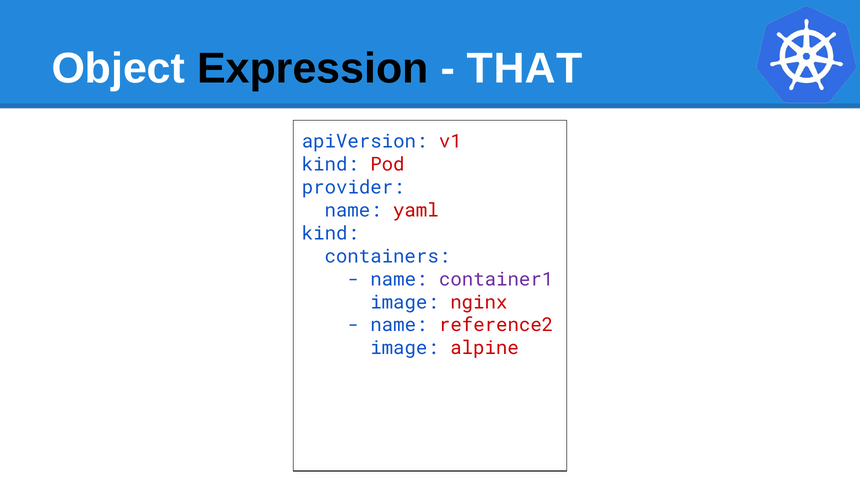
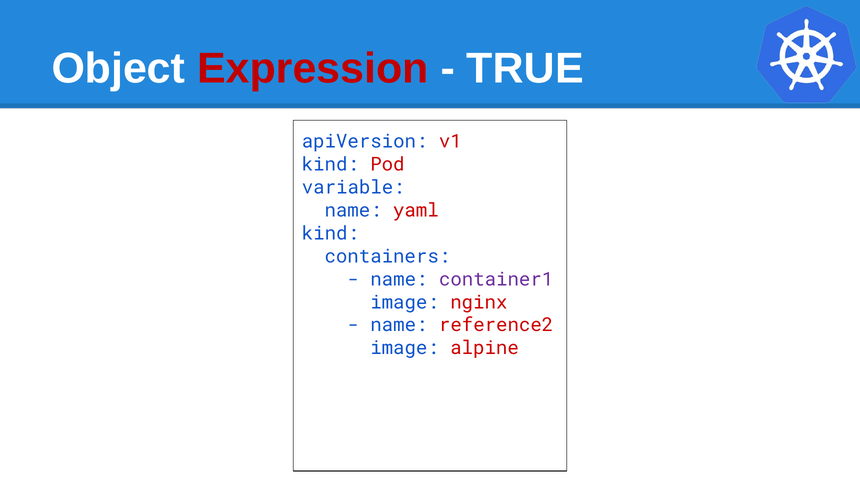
Expression colour: black -> red (313, 69)
THAT: THAT -> TRUE (525, 69)
provider: provider -> variable (353, 187)
